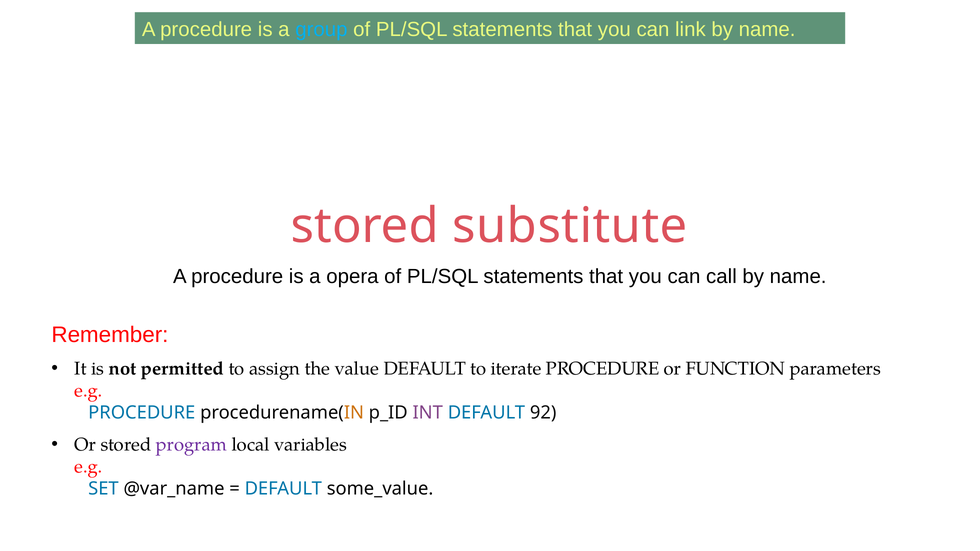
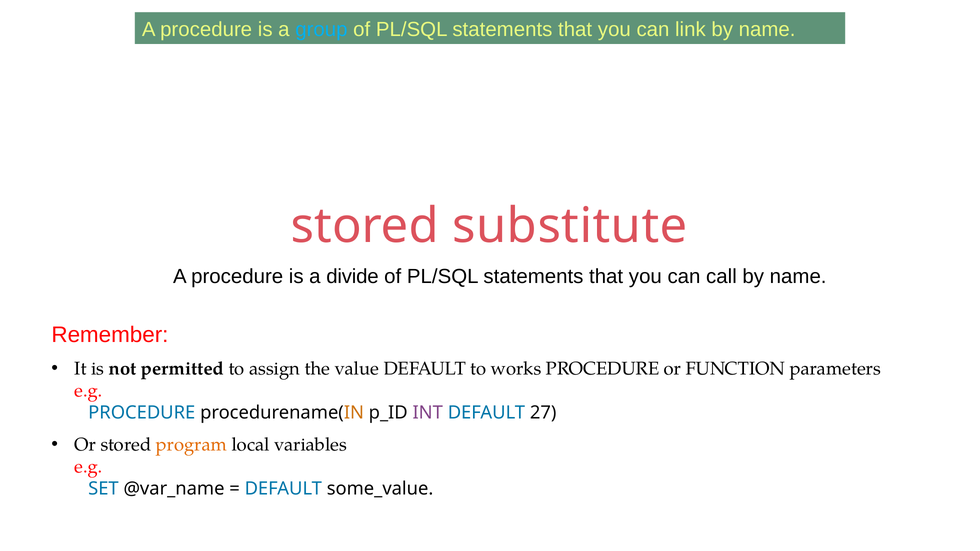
opera: opera -> divide (353, 277)
iterate: iterate -> works (516, 369)
92: 92 -> 27 (543, 413)
program colour: purple -> orange (191, 445)
